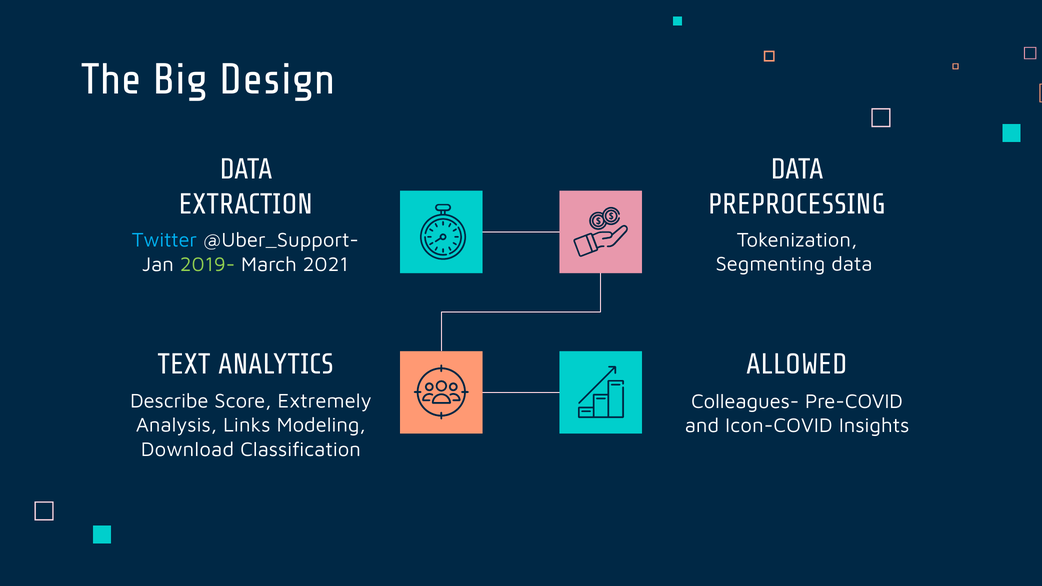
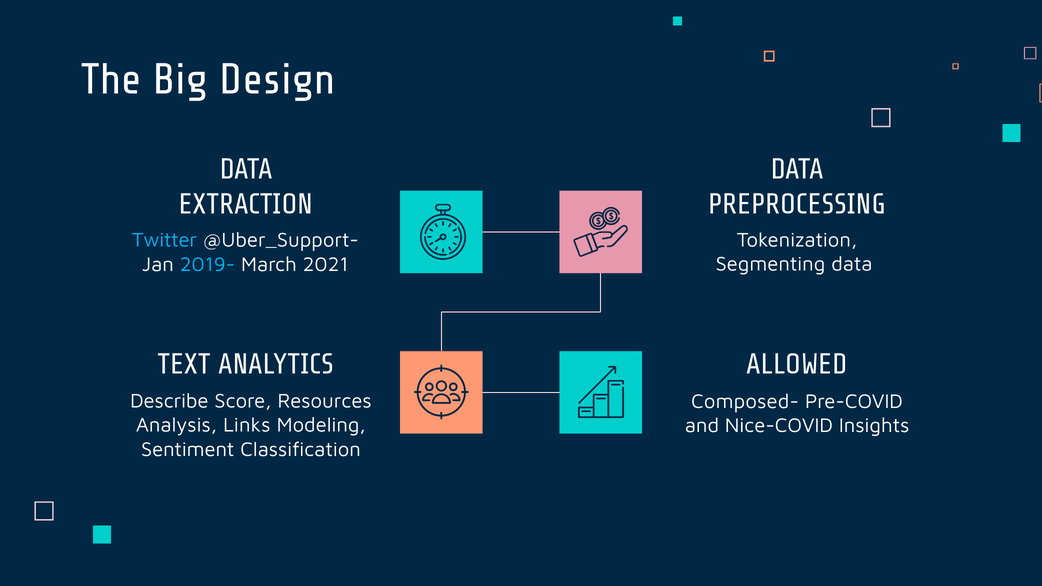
2019- colour: light green -> light blue (208, 265)
Extremely: Extremely -> Resources (325, 401)
Colleagues-: Colleagues- -> Composed- (745, 401)
Icon-COVID: Icon-COVID -> Nice-COVID (779, 426)
Download: Download -> Sentiment (188, 450)
